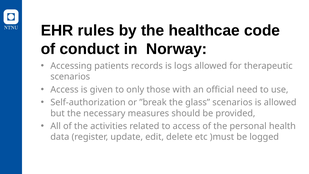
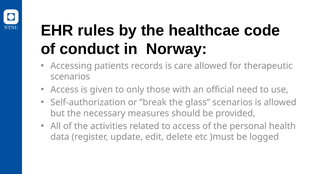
logs: logs -> care (183, 66)
